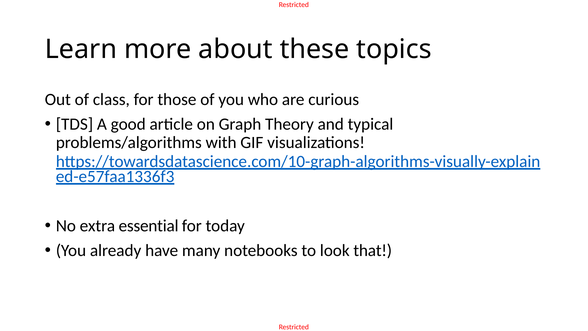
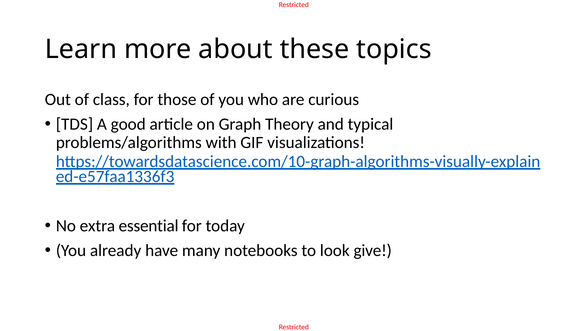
that: that -> give (373, 250)
